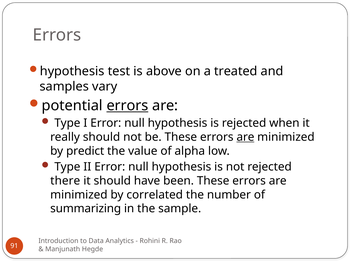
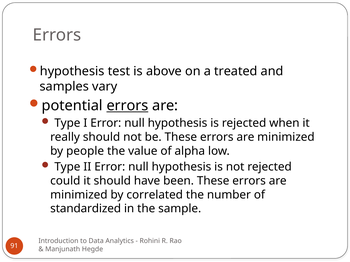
are underline: present -> none (245, 137)
predict: predict -> people (85, 151)
there: there -> could (65, 181)
summarizing: summarizing -> standardized (86, 209)
